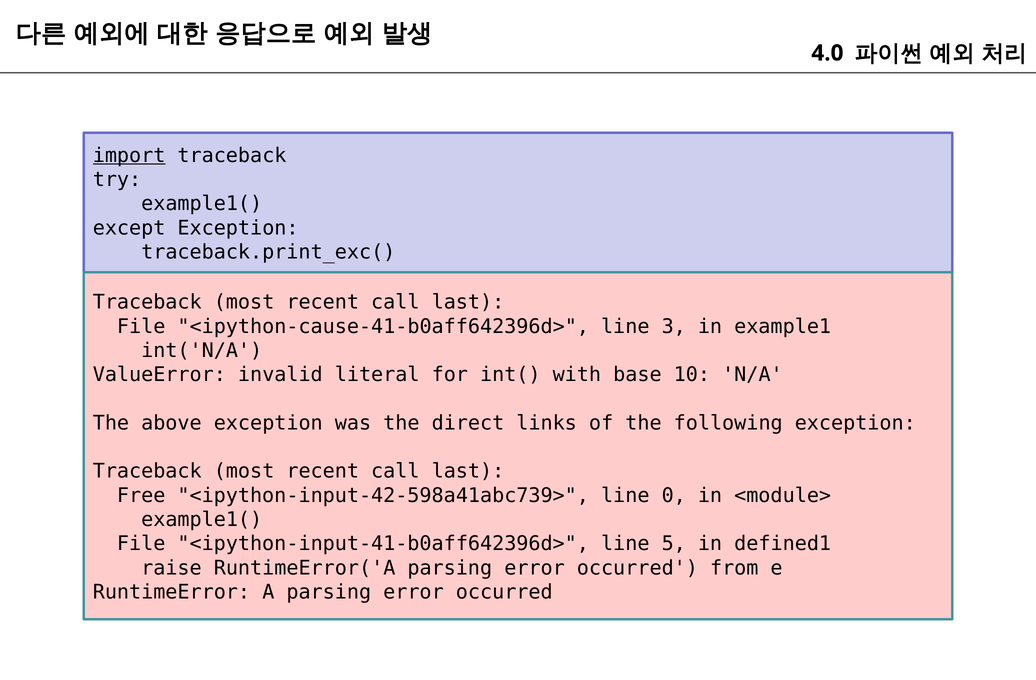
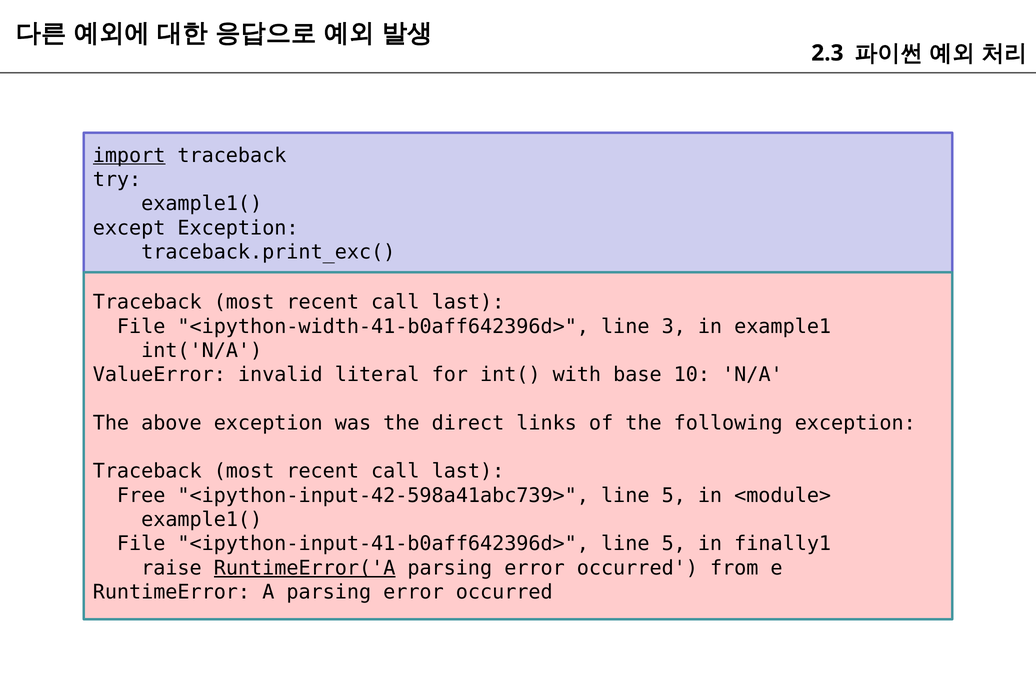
4.0: 4.0 -> 2.3 (827, 53)
<ipython-cause-41-b0aff642396d>: <ipython-cause-41-b0aff642396d> -> <ipython-width-41-b0aff642396d> (383, 327)
<ipython-input-42-598a41abc739> line 0: 0 -> 5 (674, 496)
defined1: defined1 -> finally1 (783, 544)
RuntimeError('A underline: none -> present (305, 568)
